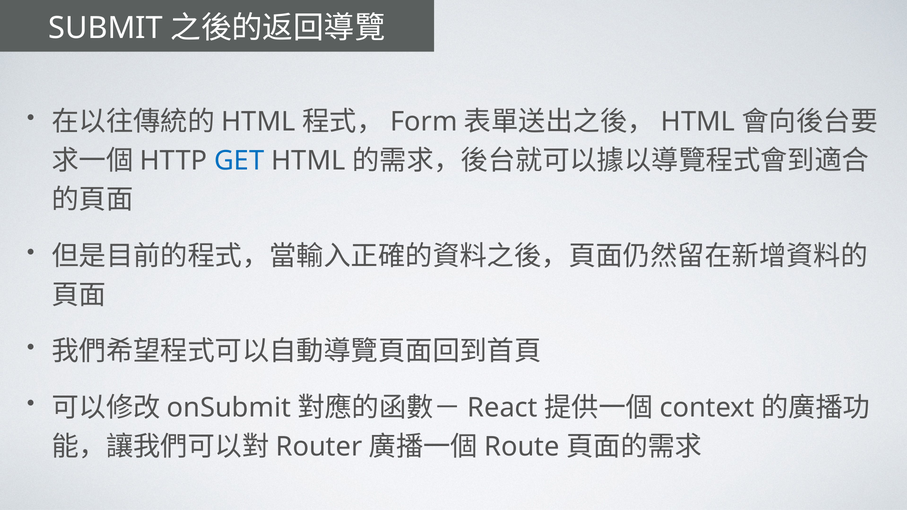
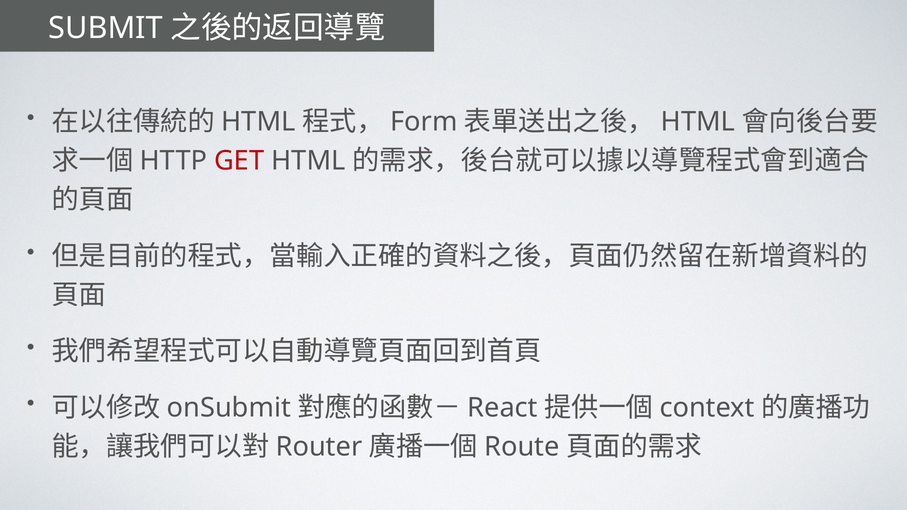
GET colour: blue -> red (239, 161)
